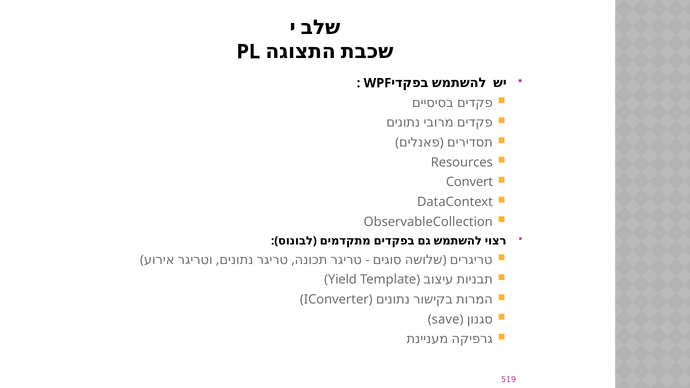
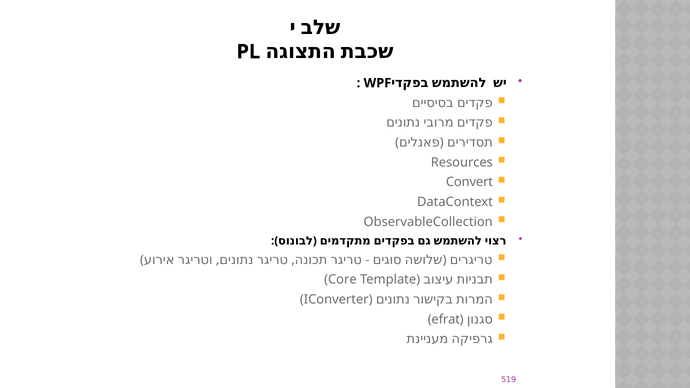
Yield: Yield -> Core (342, 280)
save: save -> efrat (446, 319)
